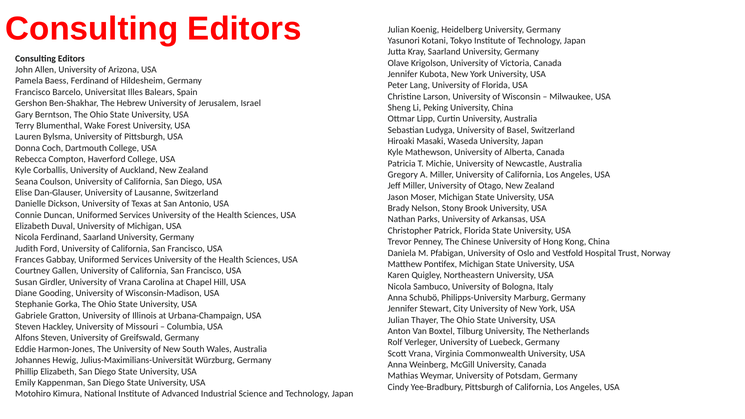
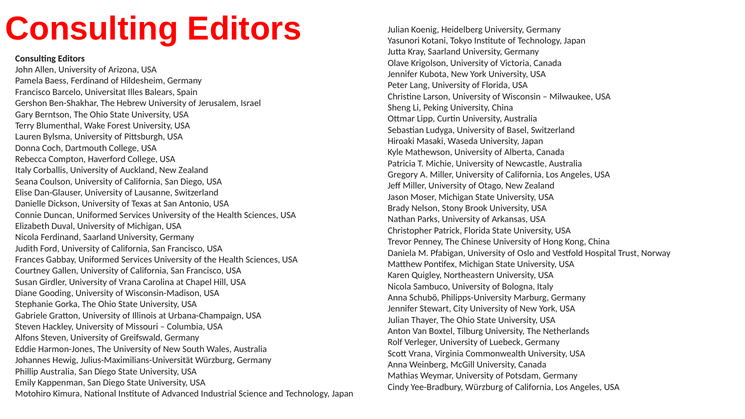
Kyle: Kyle -> Italy (23, 170)
Phillip Elizabeth: Elizabeth -> Australia (58, 371)
Yee-Bradbury Pittsburgh: Pittsburgh -> Würzburg (484, 387)
